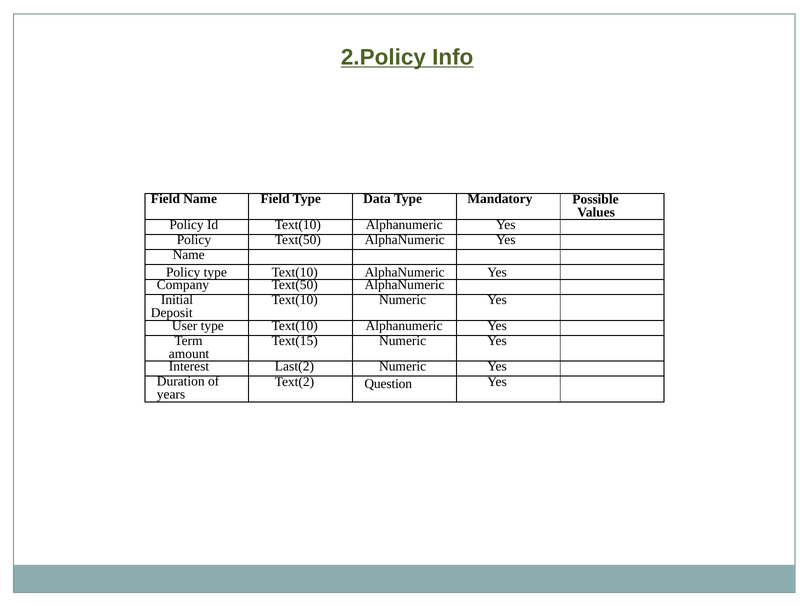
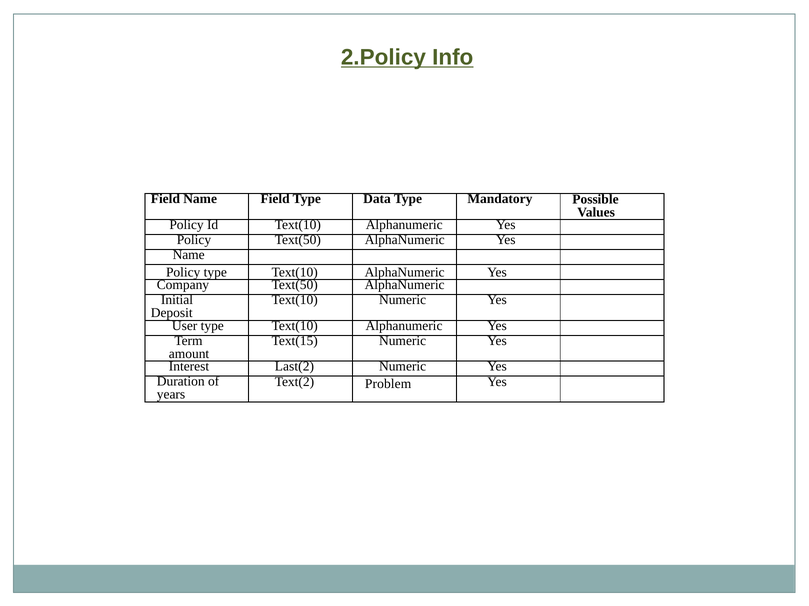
Question: Question -> Problem (388, 384)
